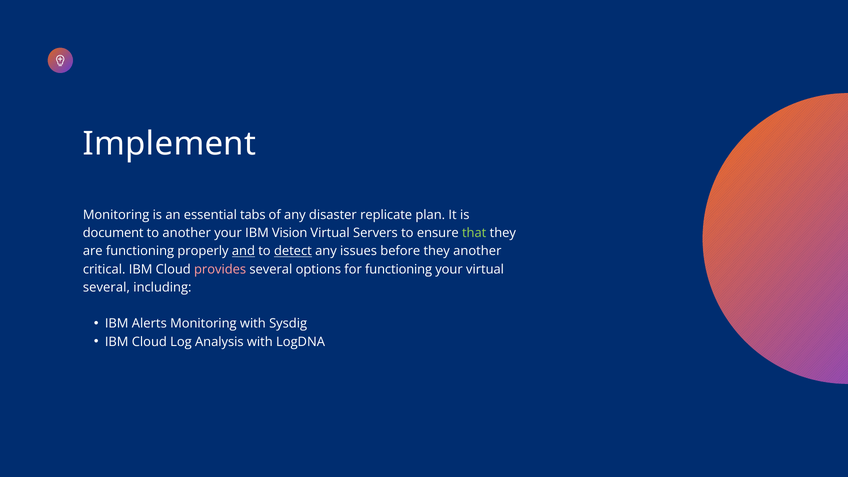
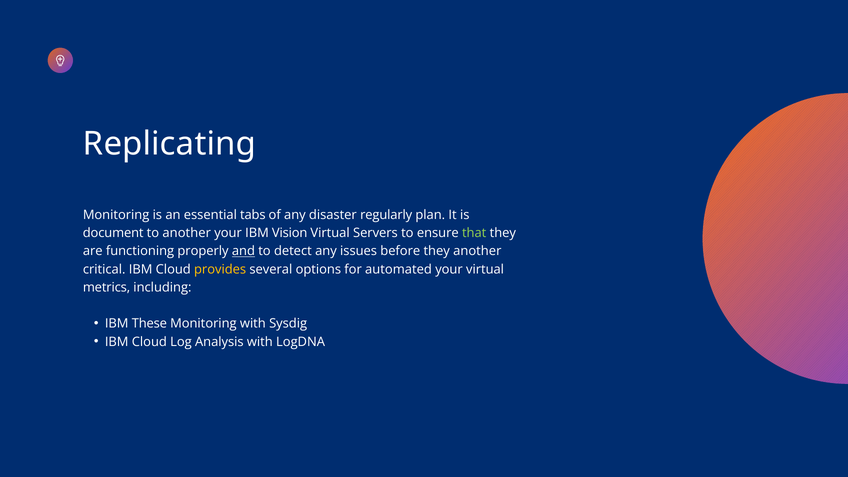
Implement: Implement -> Replicating (169, 144)
replicate: replicate -> regularly (386, 215)
detect underline: present -> none (293, 251)
provides colour: pink -> yellow (220, 269)
for functioning: functioning -> automated (399, 269)
several: several -> metrics (107, 287)
Alerts: Alerts -> These (149, 324)
